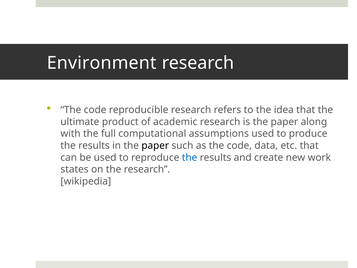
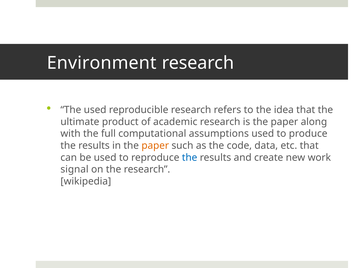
code: code -> used (95, 110)
paper colour: black -> orange (155, 145)
states: states -> signal (74, 169)
